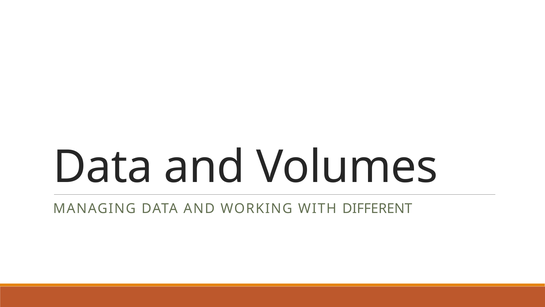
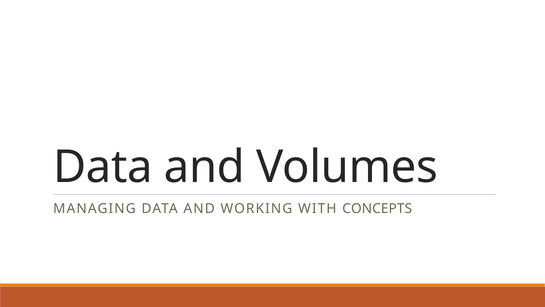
DIFFERENT: DIFFERENT -> CONCEPTS (377, 208)
